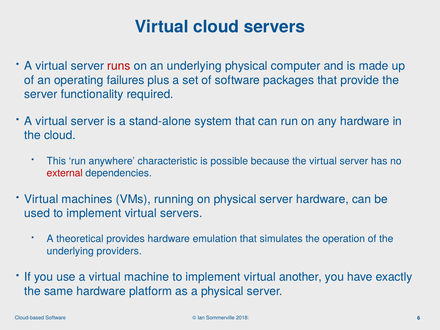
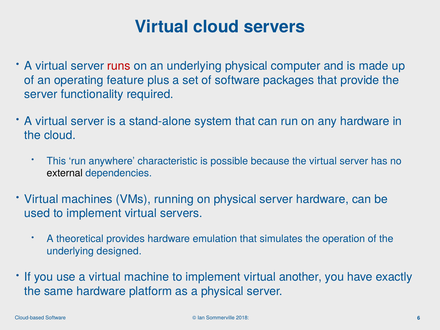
failures: failures -> feature (126, 80)
external colour: red -> black (65, 173)
providers: providers -> designed (119, 251)
